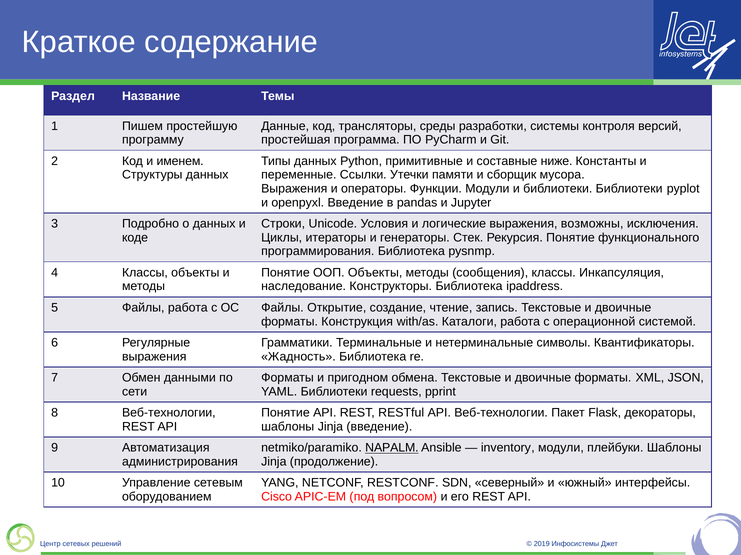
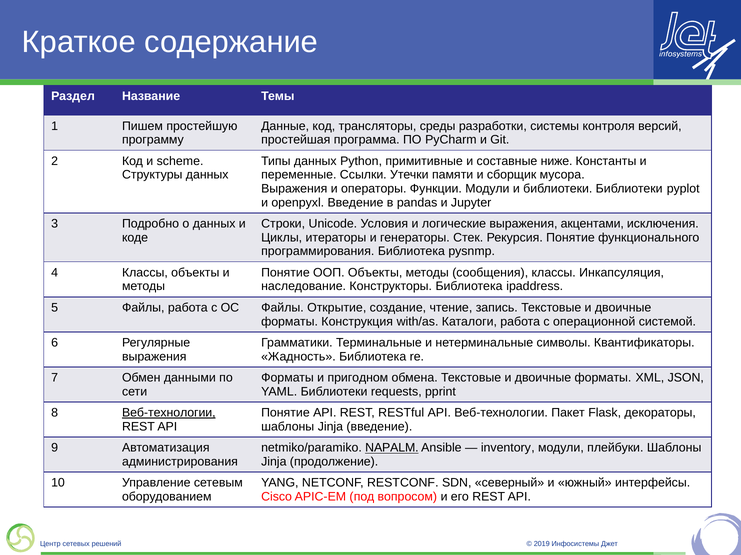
именем: именем -> scheme (180, 161)
возможны: возможны -> акцентами (592, 224)
Веб-технологии underline: none -> present (169, 413)
